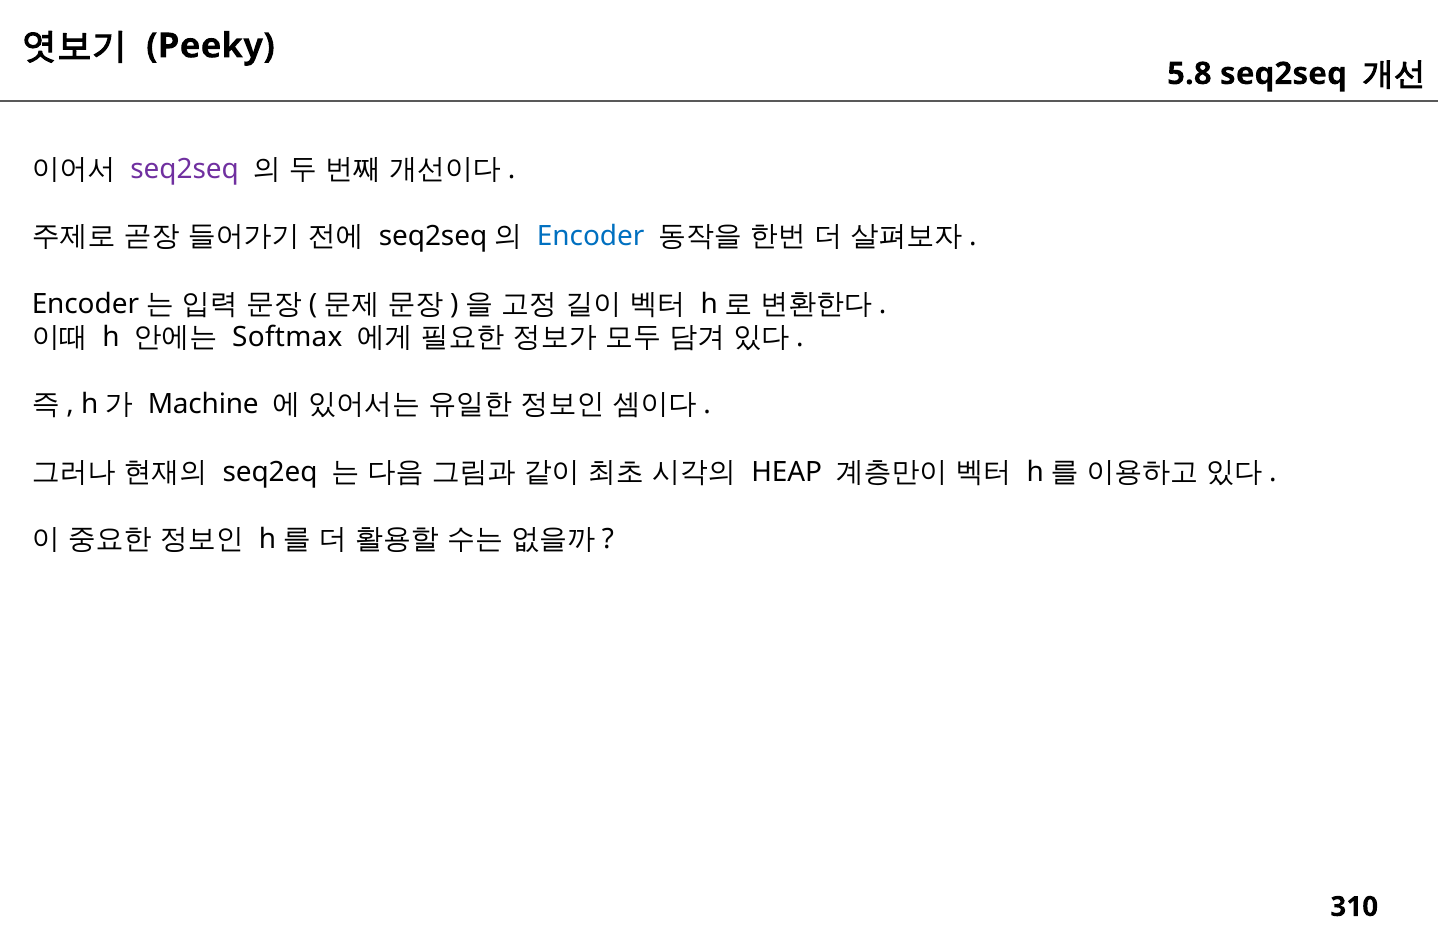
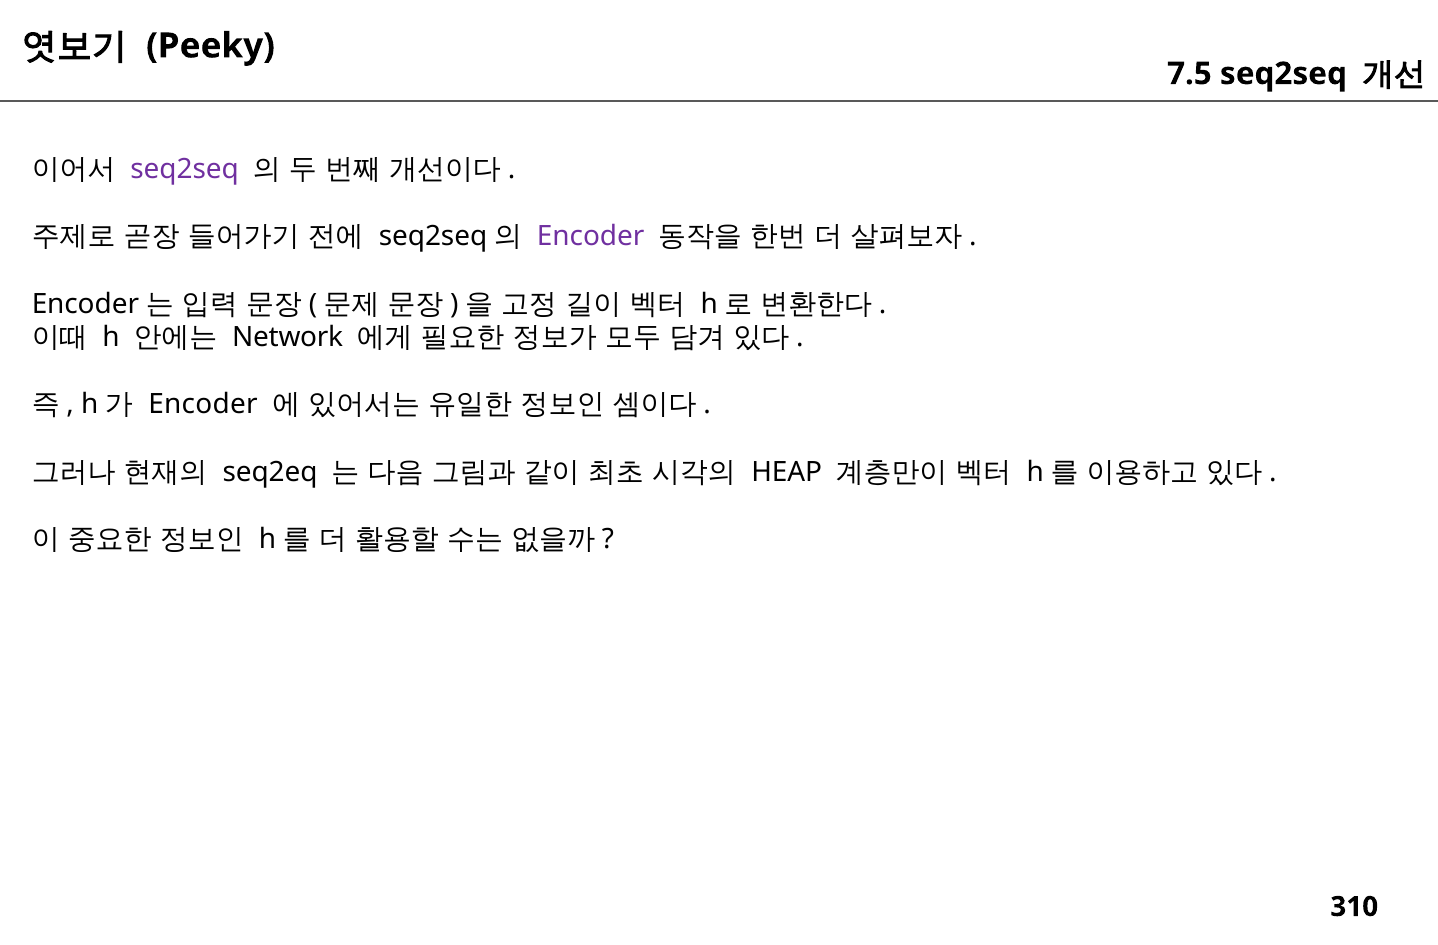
5.8: 5.8 -> 7.5 (1189, 74)
Encoder colour: blue -> purple (591, 237)
Softmax: Softmax -> Network (288, 337)
Machine: Machine -> Encoder (203, 404)
